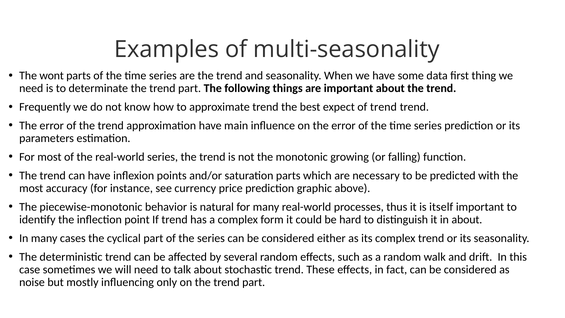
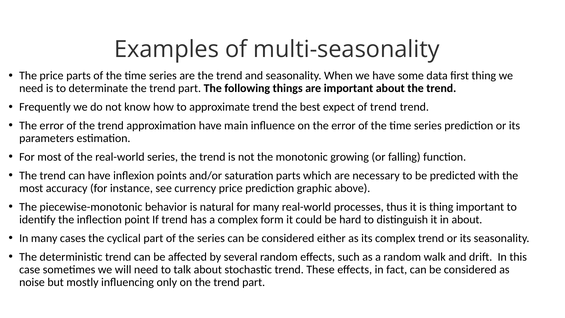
The wont: wont -> price (52, 76)
is itself: itself -> thing (441, 207)
